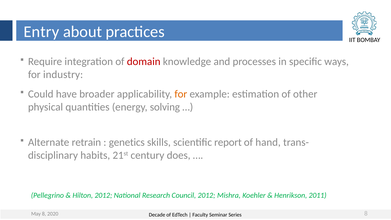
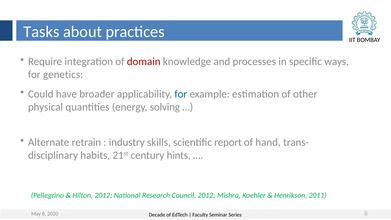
Entry: Entry -> Tasks (41, 32)
industry: industry -> genetics (63, 74)
for colour: orange -> blue (181, 94)
genetics: genetics -> industry (127, 142)
does: does -> hints (179, 155)
